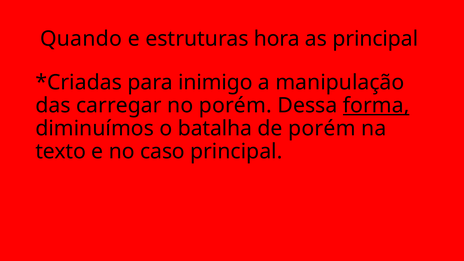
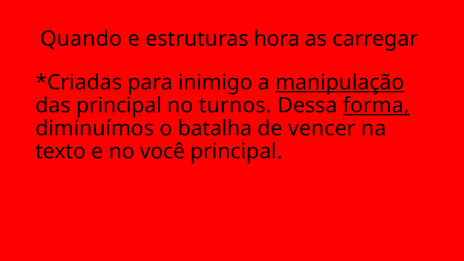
as principal: principal -> carregar (375, 39)
manipulação underline: none -> present (340, 83)
das carregar: carregar -> principal (119, 106)
no porém: porém -> turnos (235, 106)
de porém: porém -> vencer (322, 129)
caso: caso -> você (163, 152)
